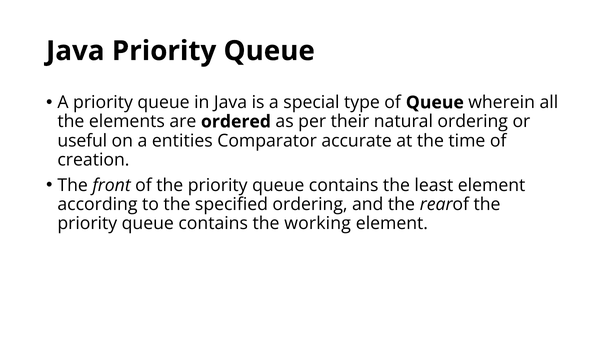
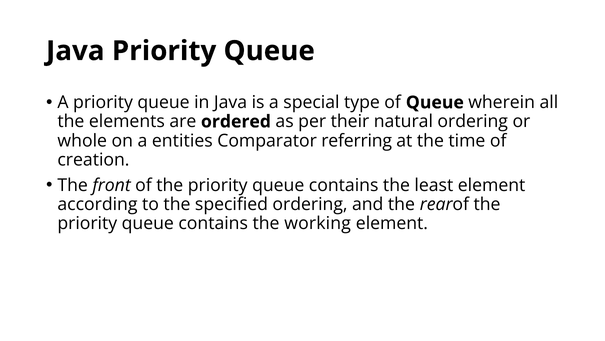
useful: useful -> whole (82, 140)
accurate: accurate -> referring (357, 140)
